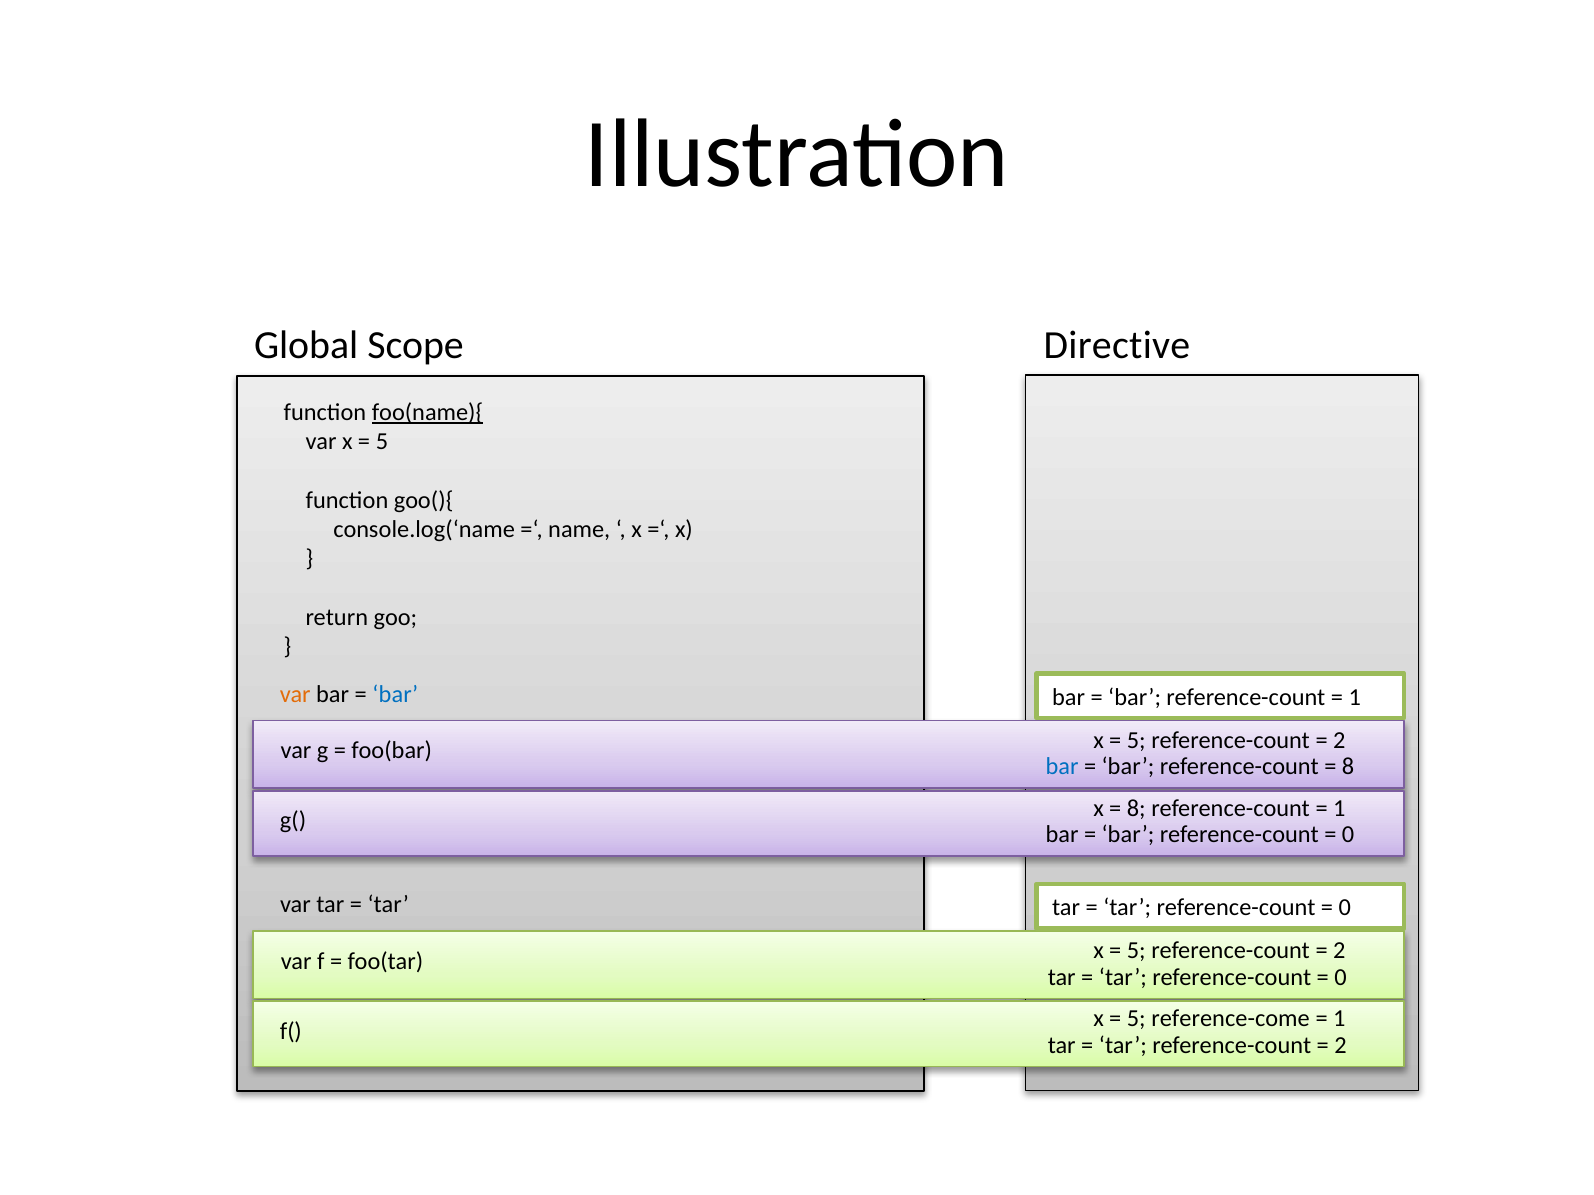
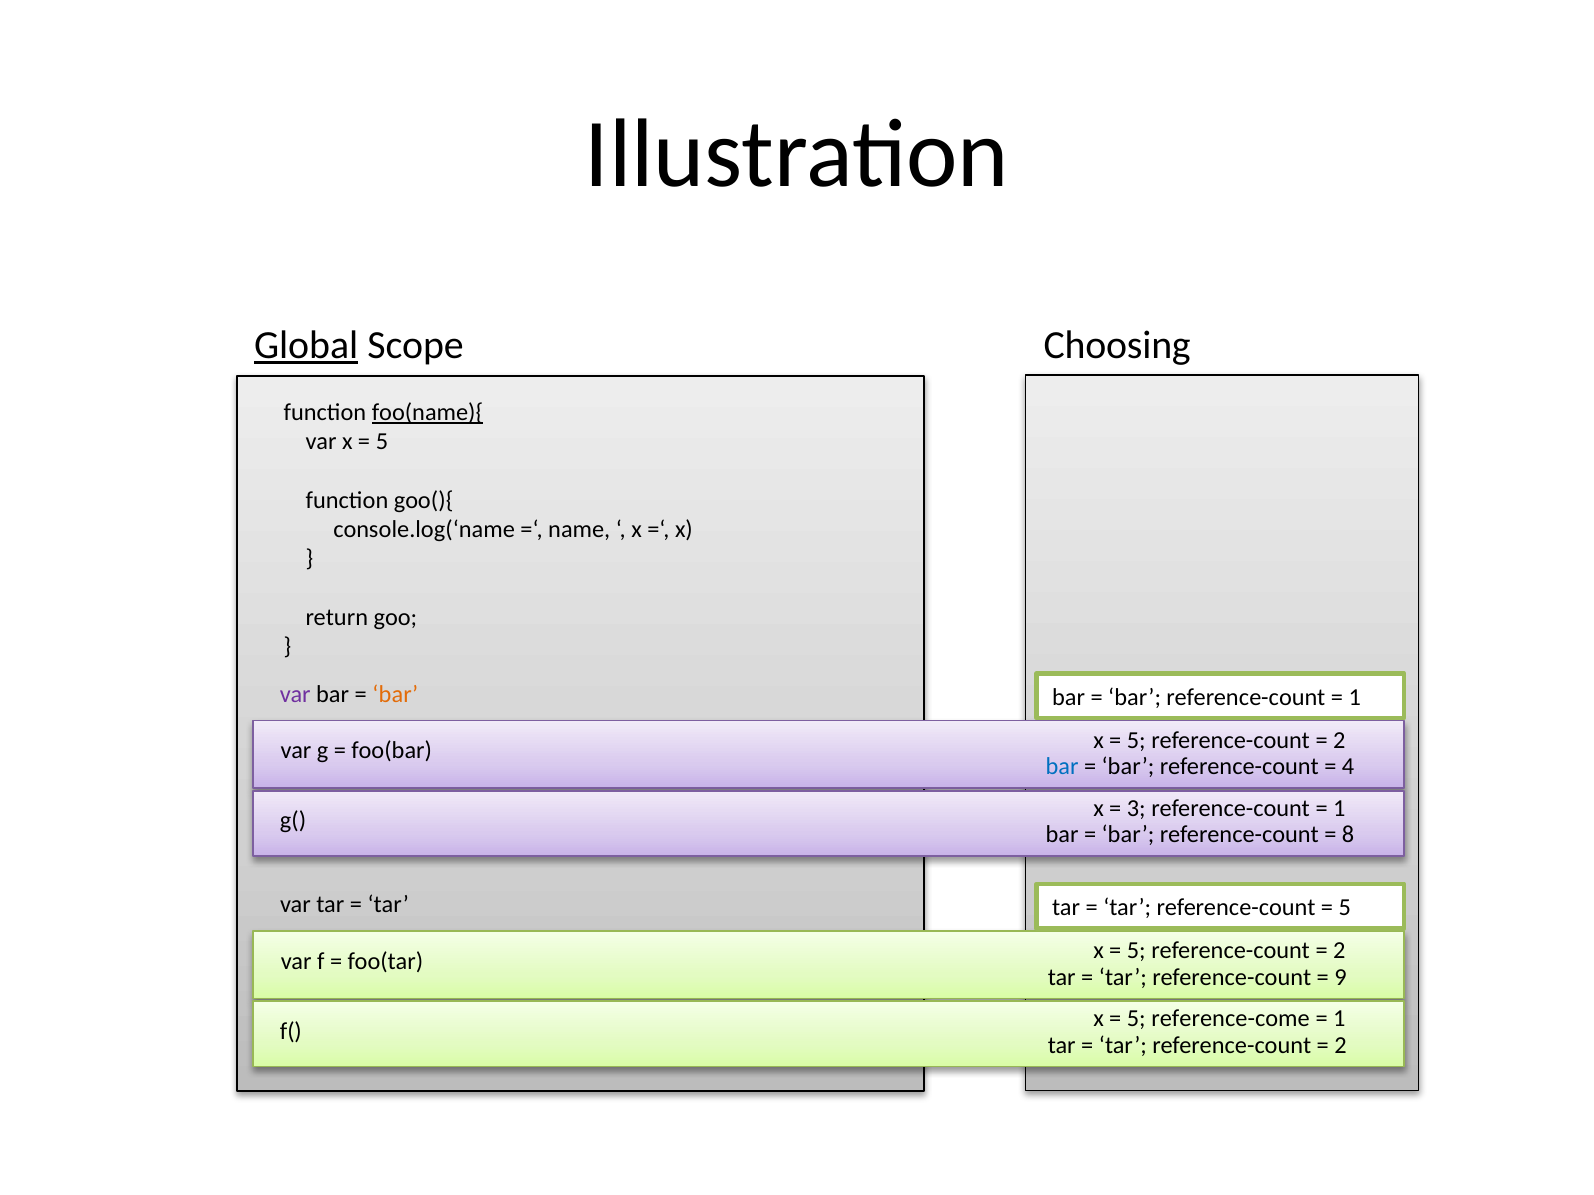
Global underline: none -> present (306, 346)
Directive: Directive -> Choosing (1117, 346)
var colour: orange -> purple (295, 695)
bar colour: blue -> orange (395, 695)
8: 8 -> 4 (1348, 767)
8: 8 -> 3 (1136, 808)
0: 0 -> 8 (1348, 835)
0: 0 -> 5 (1345, 908)
0: 0 -> 9 (1340, 977)
